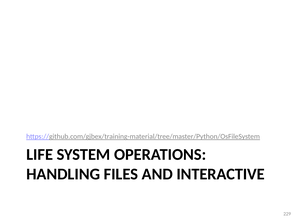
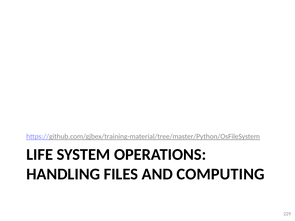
INTERACTIVE: INTERACTIVE -> COMPUTING (221, 174)
